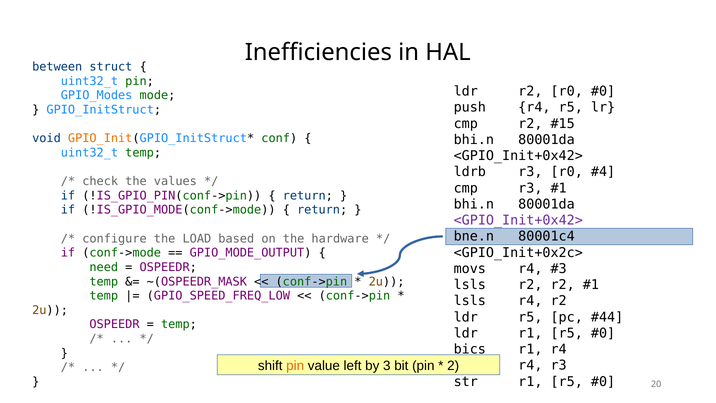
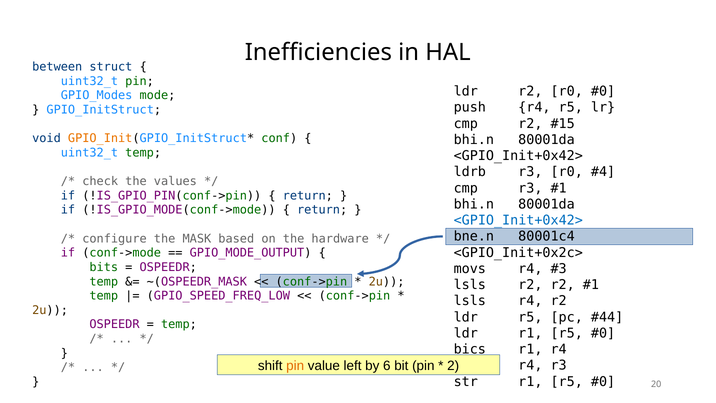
<GPIO_Init+0x42> colour: purple -> blue (518, 220)
LOAD: LOAD -> MASK (197, 238)
need: need -> bits (104, 267)
3: 3 -> 6 (387, 365)
